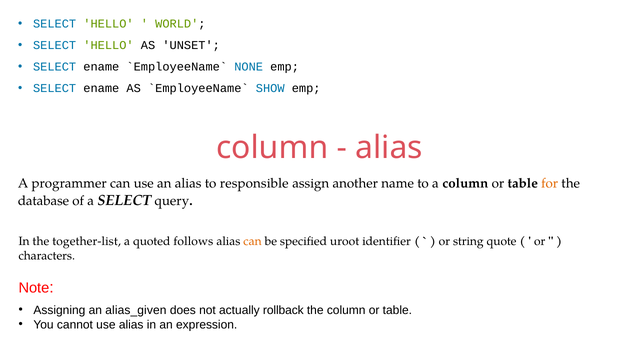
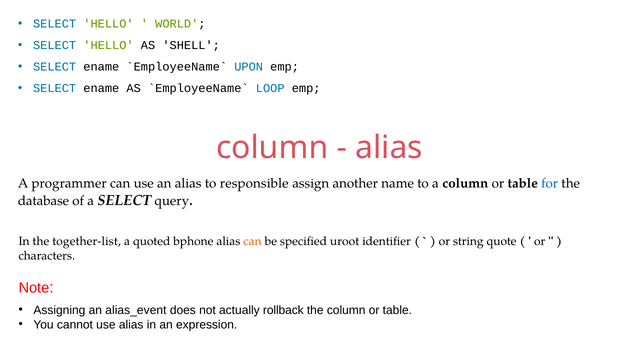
UNSET: UNSET -> SHELL (191, 45)
NONE: NONE -> UPON (249, 67)
SHOW: SHOW -> LOOP (270, 88)
for colour: orange -> blue (550, 183)
follows: follows -> bphone (193, 241)
alias_given: alias_given -> alias_event (136, 310)
